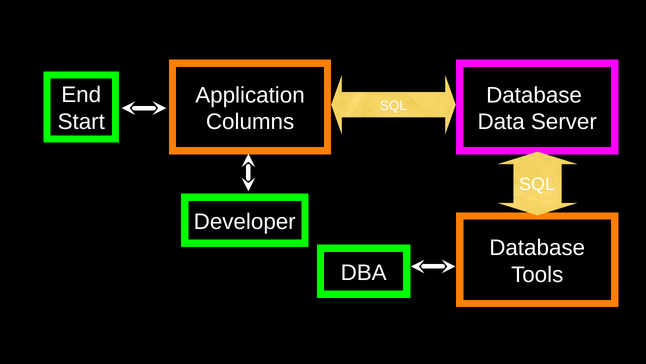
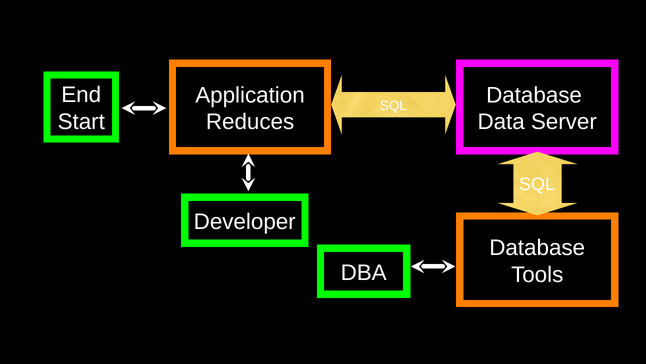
Columns: Columns -> Reduces (250, 122)
